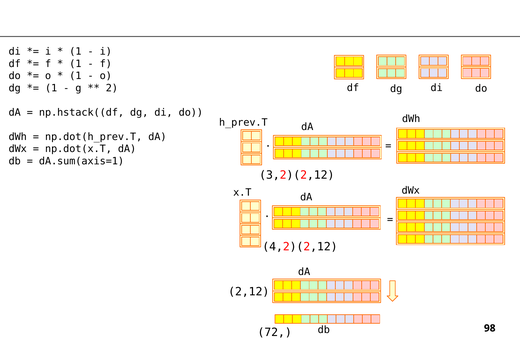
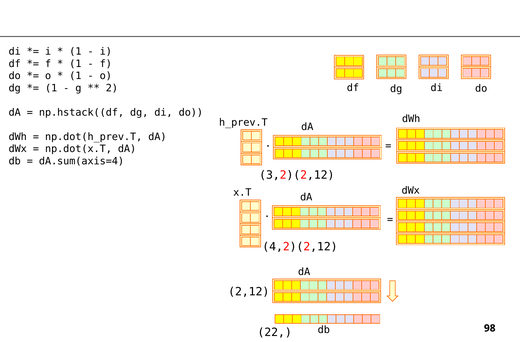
dA.sum(axis=1: dA.sum(axis=1 -> dA.sum(axis=4 (81, 161)
72: 72 -> 22 (275, 332)
